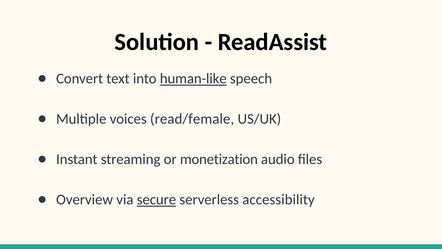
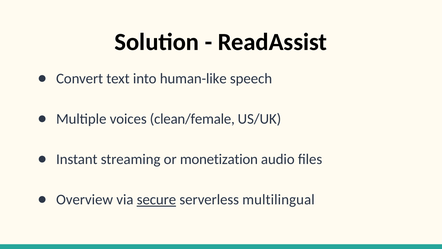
human-like underline: present -> none (193, 79)
read/female: read/female -> clean/female (192, 119)
accessibility: accessibility -> multilingual (278, 199)
